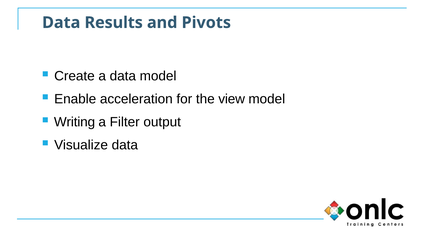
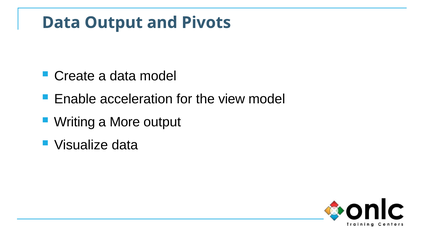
Data Results: Results -> Output (114, 23)
Filter: Filter -> More (125, 122)
